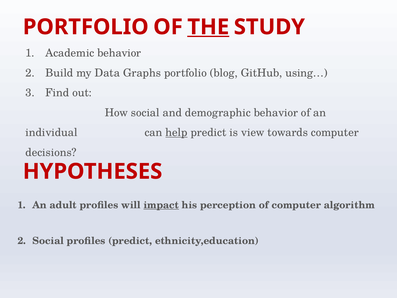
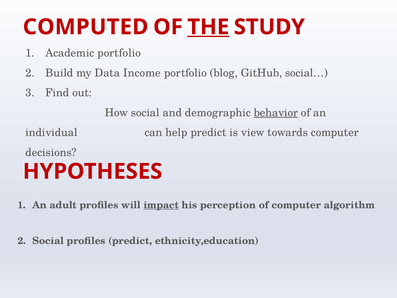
PORTFOLIO: PORTFOLIO -> COMPUTED (86, 27)
Academic behavior: behavior -> portfolio (119, 53)
Graphs: Graphs -> Income (142, 73)
using…: using… -> social… (306, 73)
behavior underline: none -> present (276, 113)
help underline: present -> none (176, 132)
